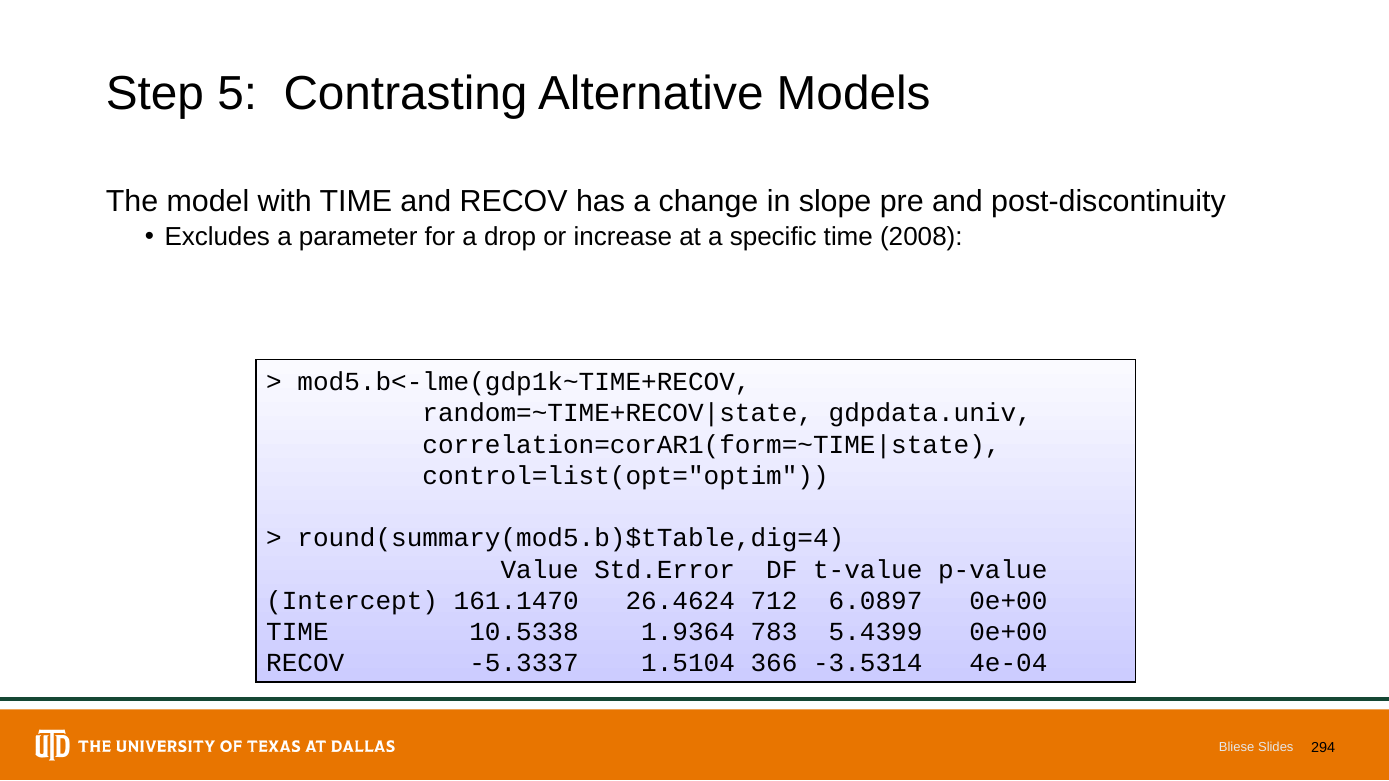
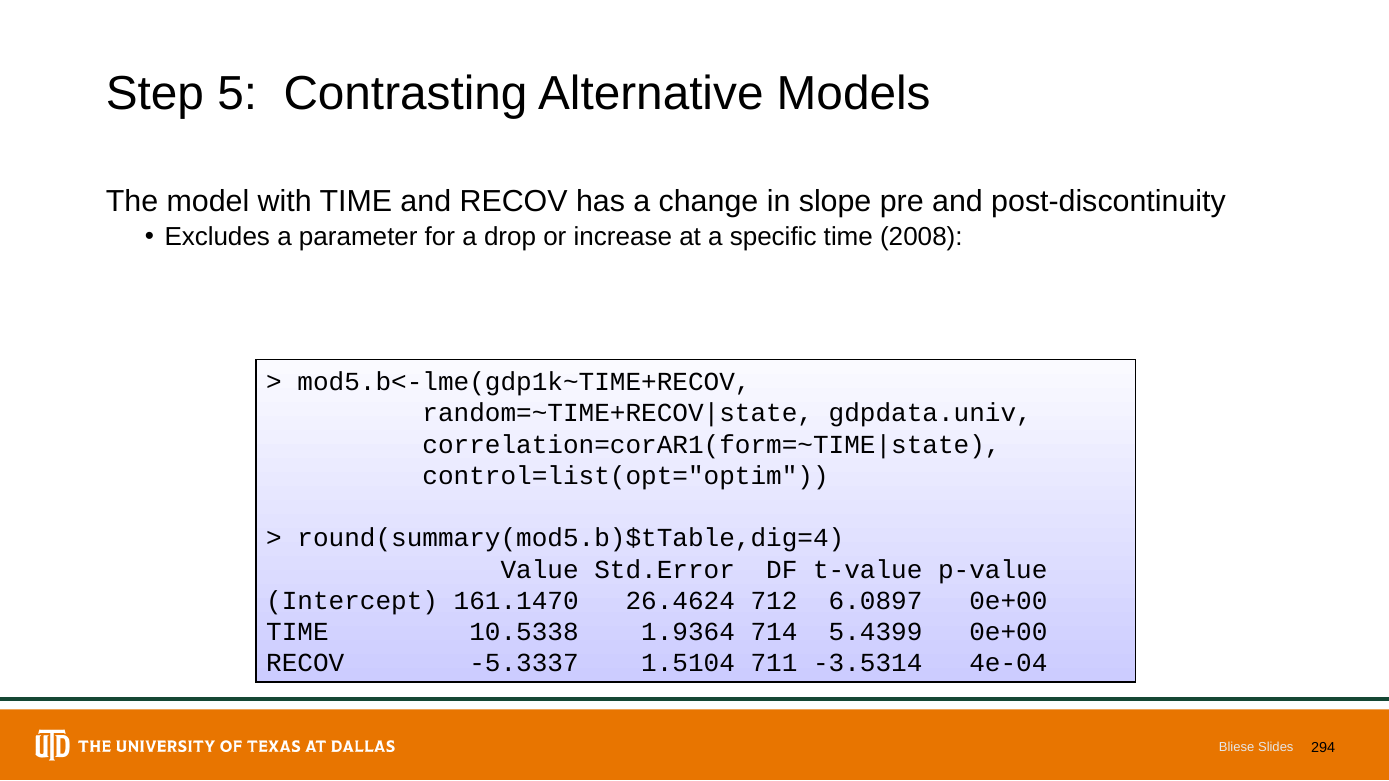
783: 783 -> 714 (774, 632)
366: 366 -> 711 (774, 664)
